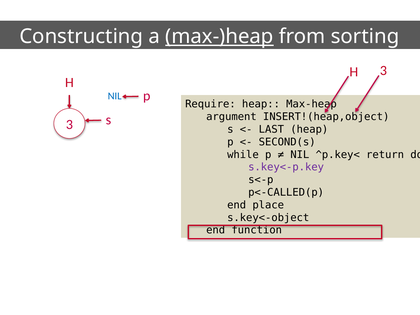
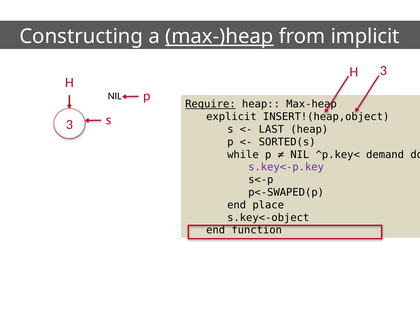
sorting: sorting -> implicit (365, 36)
NIL colour: blue -> black (115, 96)
Require underline: none -> present (210, 104)
argument: argument -> explicit (231, 117)
SECOND(s: SECOND(s -> SORTED(s (287, 142)
return: return -> demand (385, 155)
p<-CALLED(p: p<-CALLED(p -> p<-SWAPED(p (286, 192)
